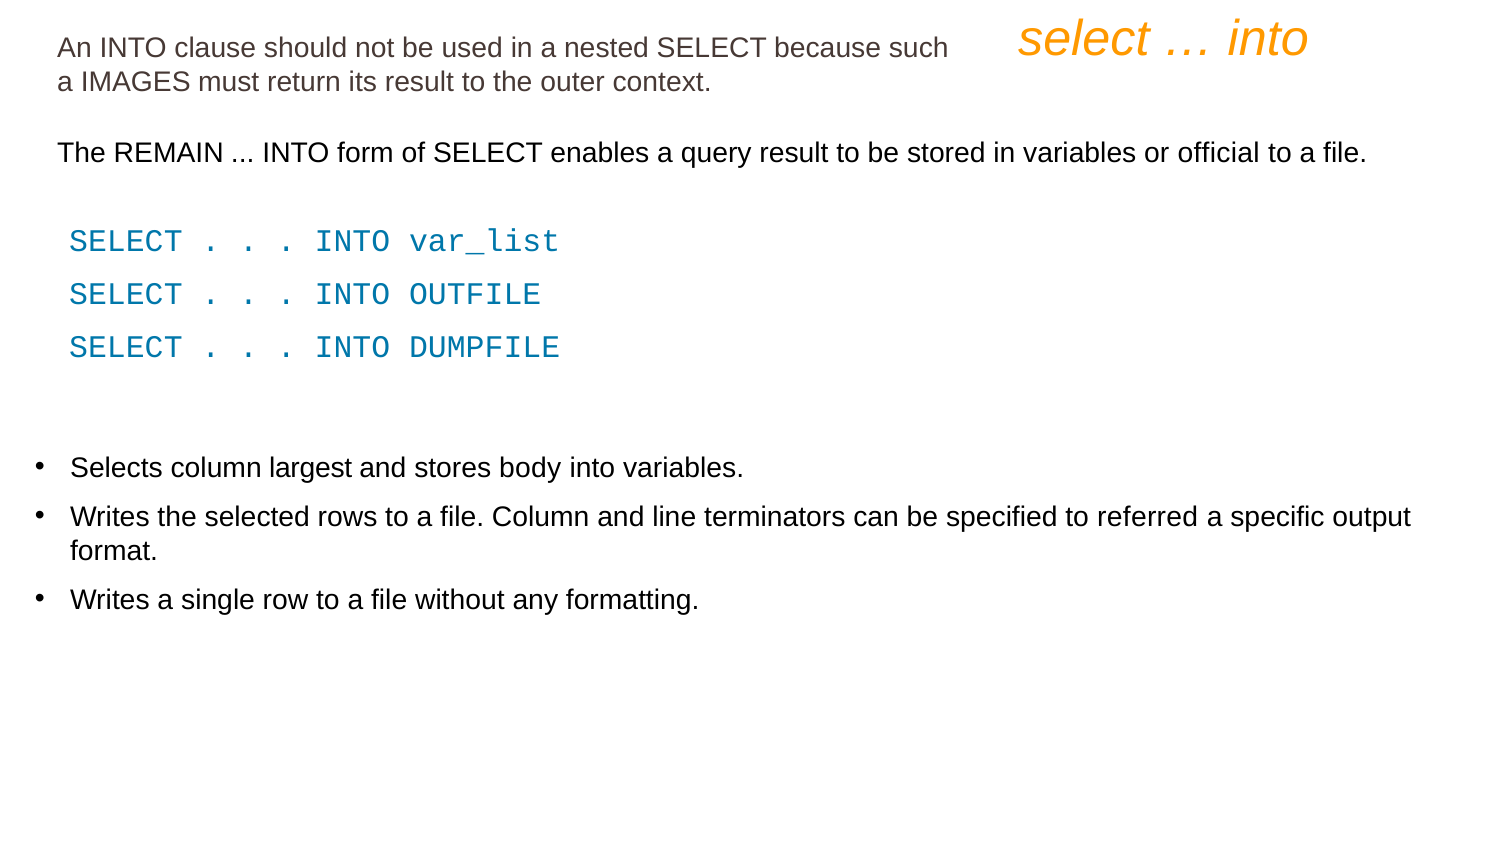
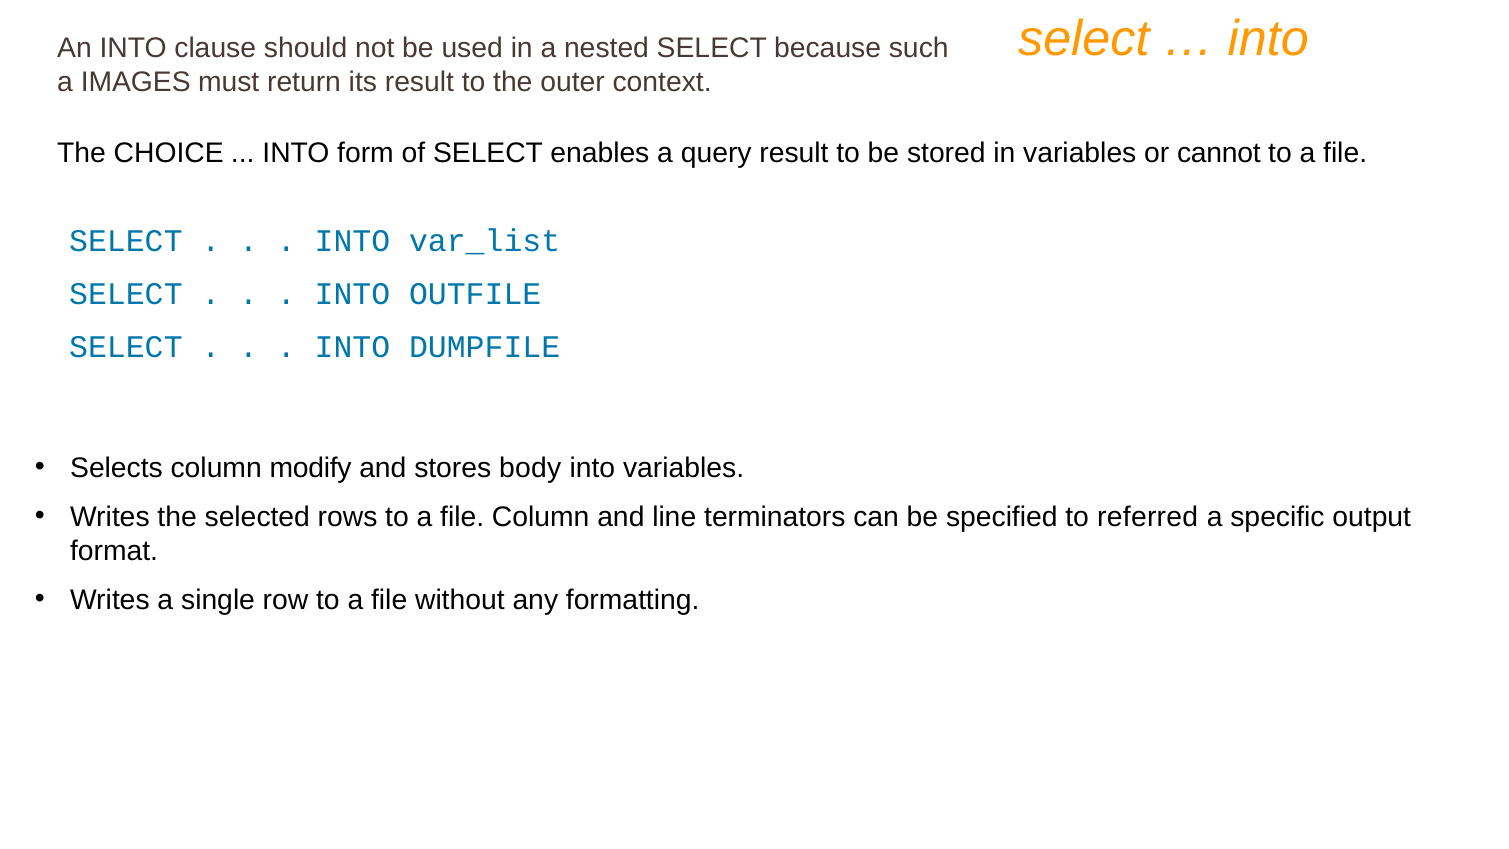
REMAIN: REMAIN -> CHOICE (169, 154)
official: official -> cannot (1219, 154)
largest: largest -> modify (311, 468)
